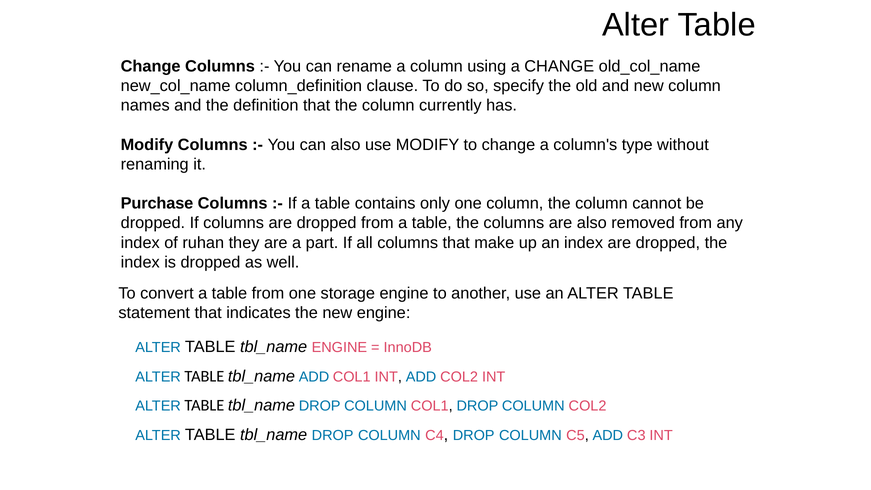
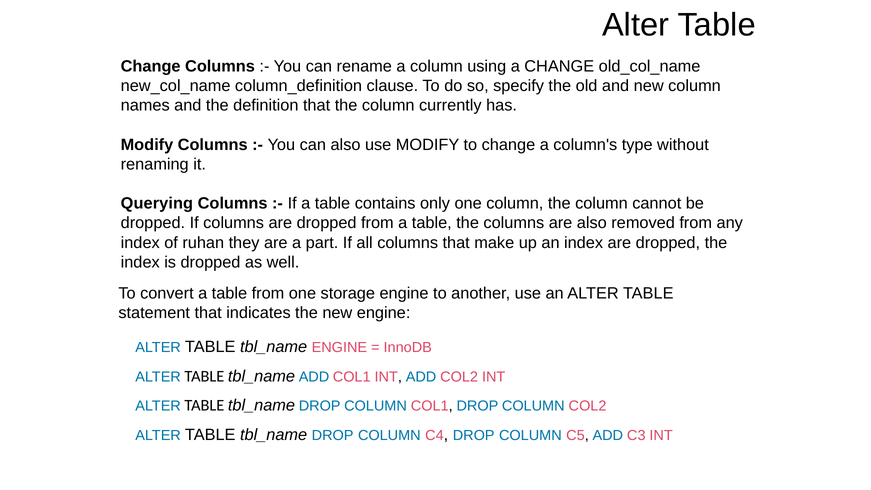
Purchase: Purchase -> Querying (157, 203)
